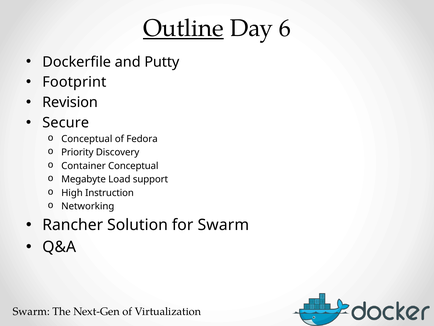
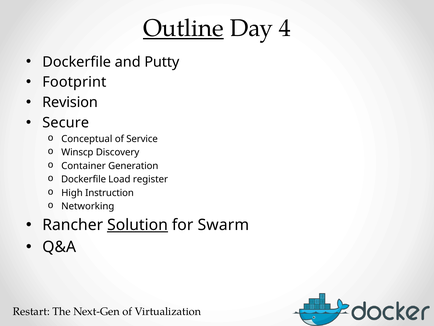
6: 6 -> 4 (285, 28)
Fedora: Fedora -> Service (142, 139)
Priority: Priority -> Winscp (77, 152)
Container Conceptual: Conceptual -> Generation (133, 166)
Megabyte: Megabyte -> Dockerfile (84, 179)
support: support -> register (150, 179)
Solution underline: none -> present (137, 225)
Swarm: Swarm -> Restart (31, 311)
